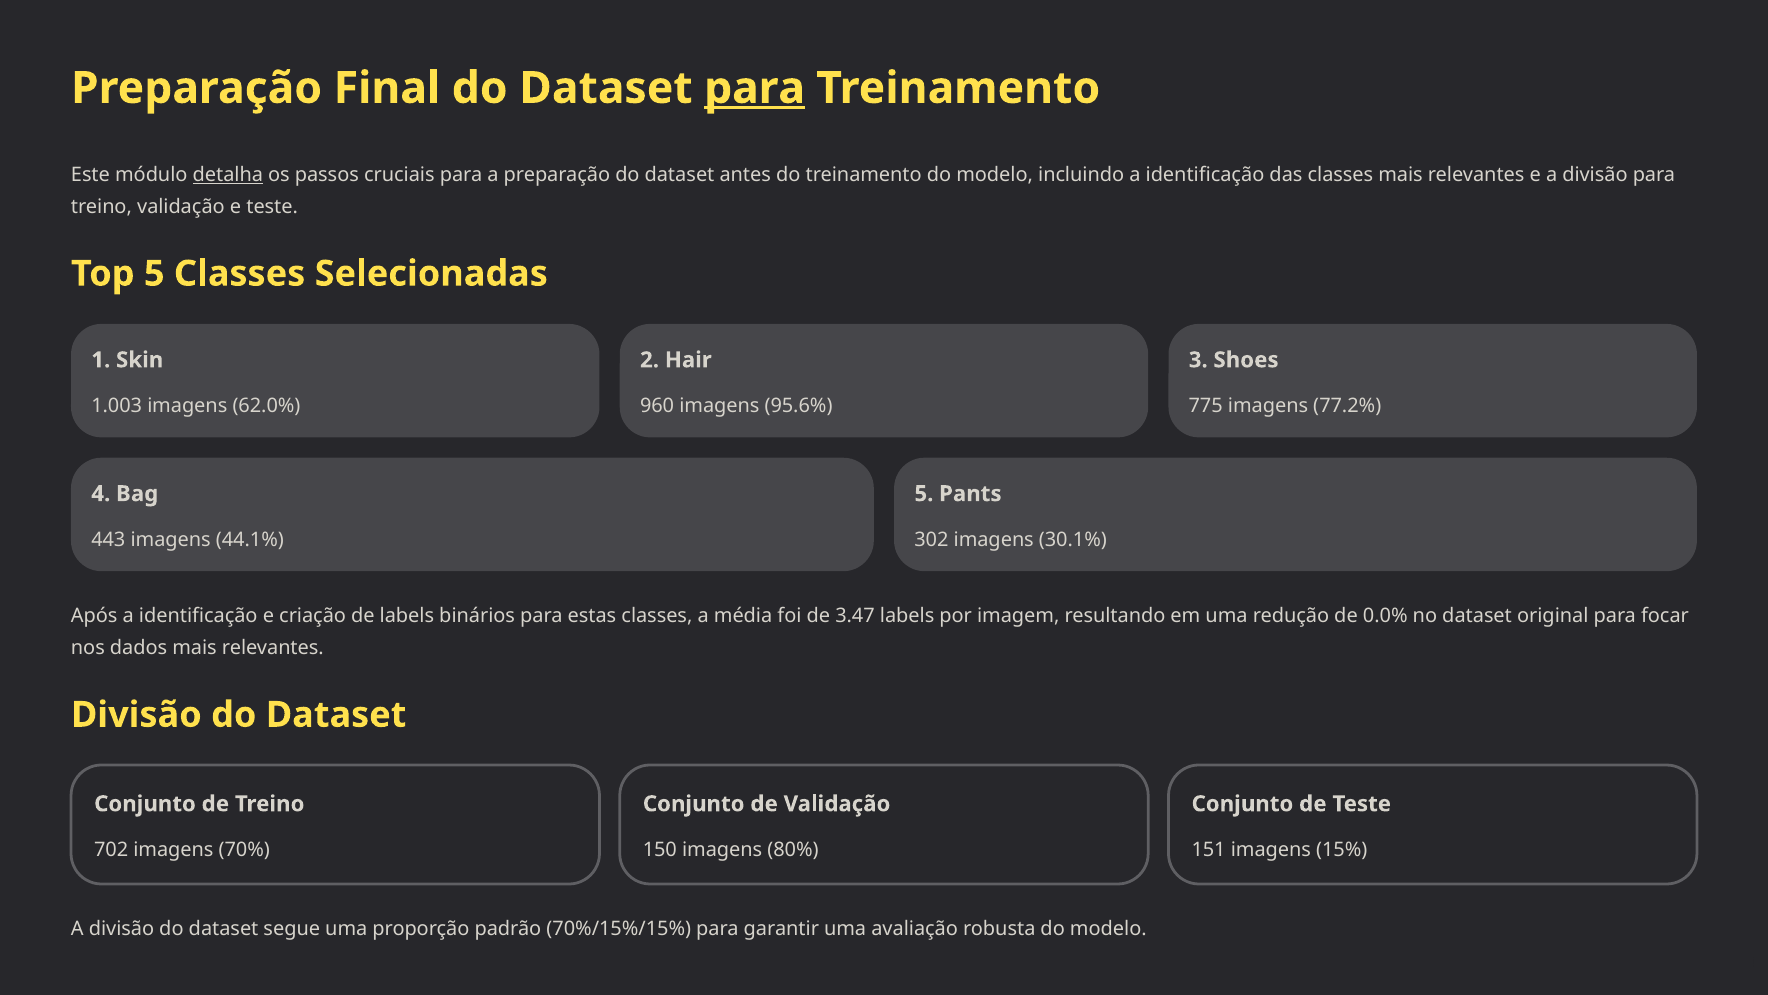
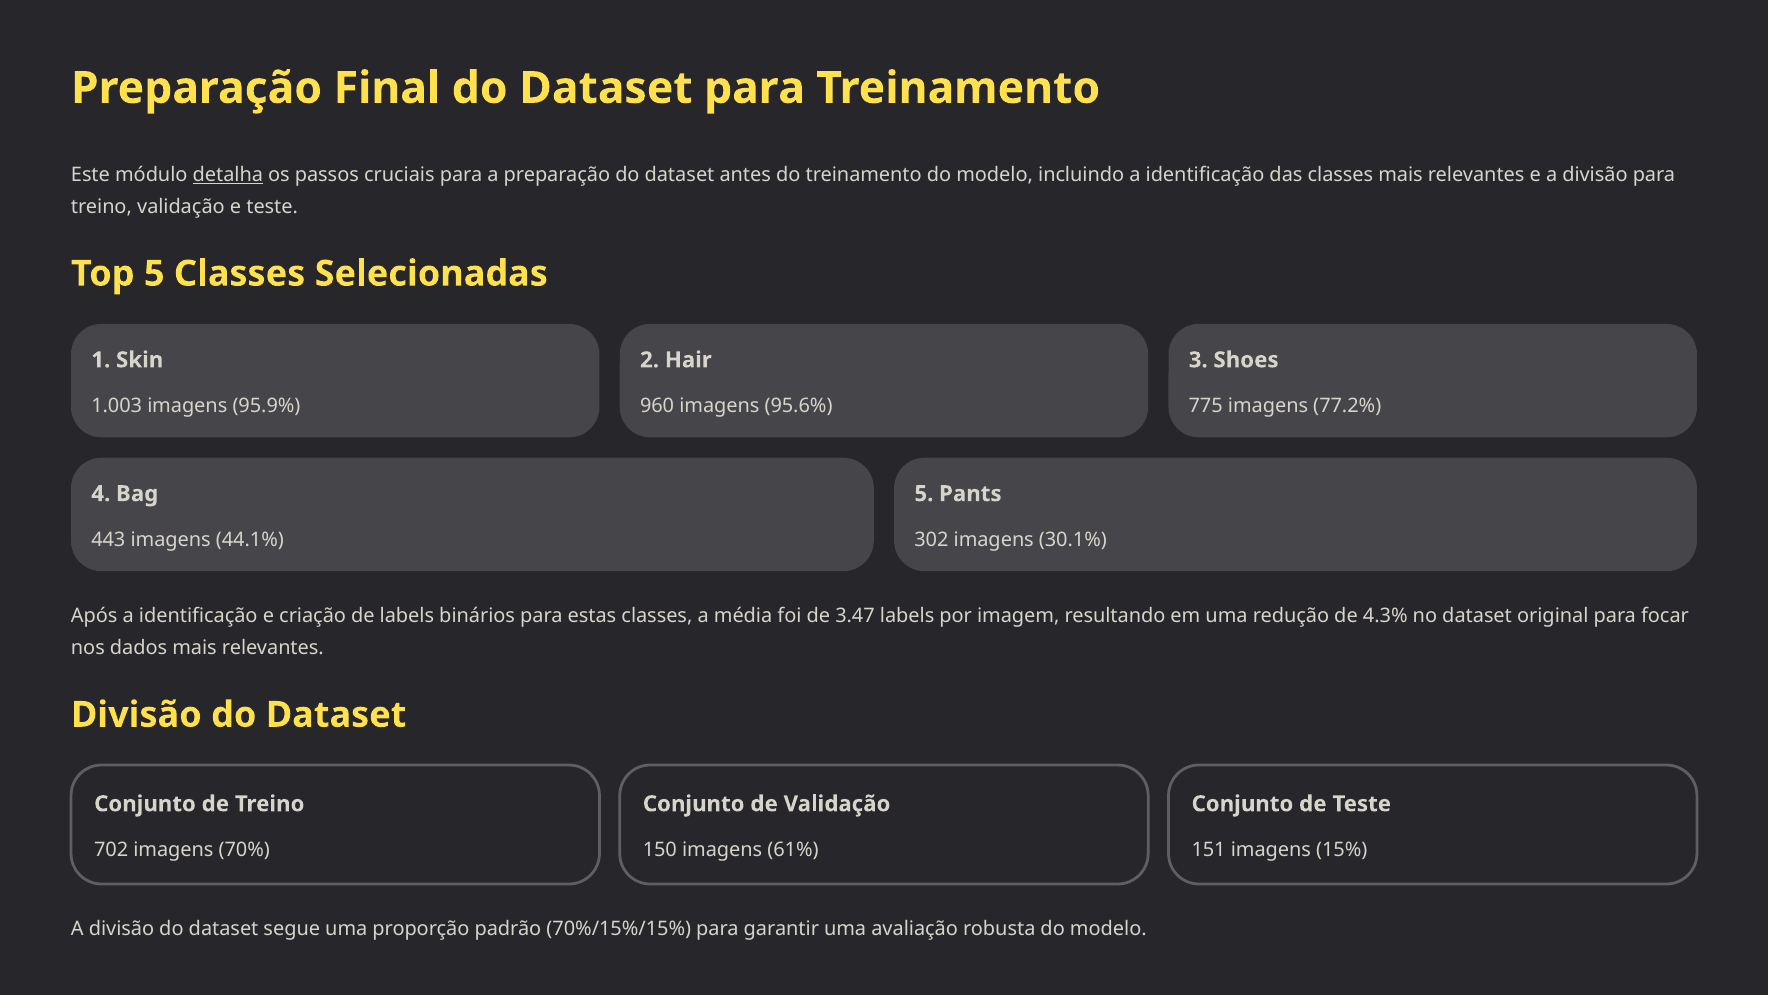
para underline: present -> none (755, 88)
62.0%: 62.0% -> 95.9% (266, 406)
0.0%: 0.0% -> 4.3% (1385, 615)
80%: 80% -> 61% (793, 850)
